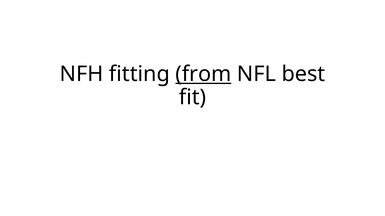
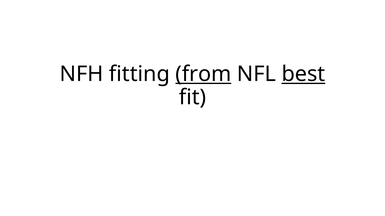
best underline: none -> present (303, 74)
